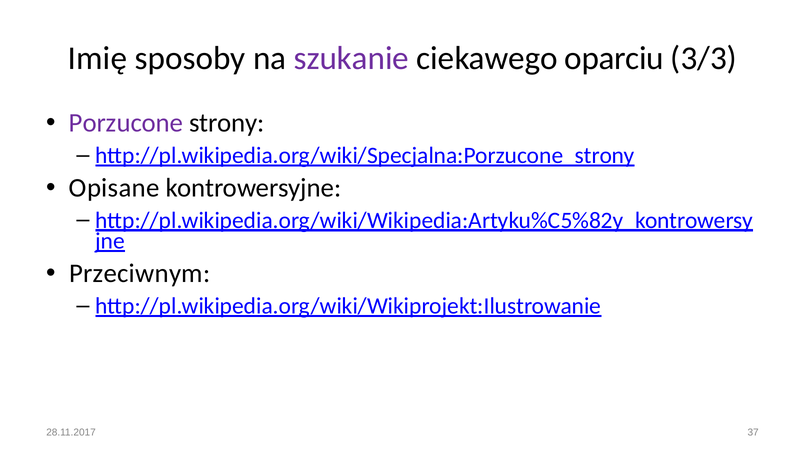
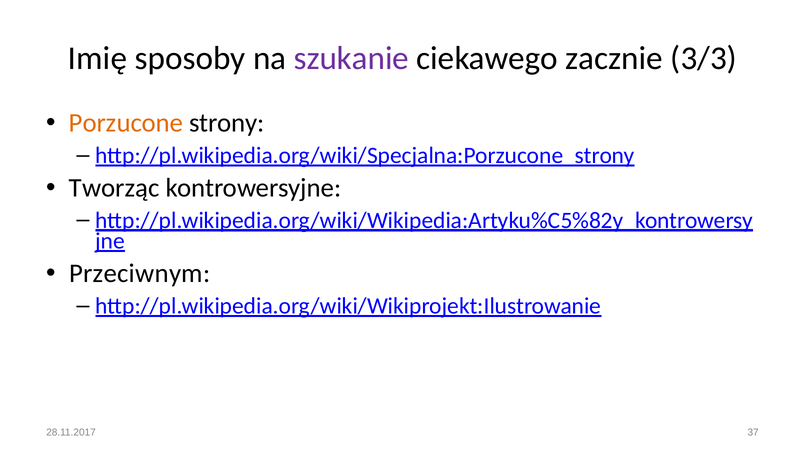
oparciu: oparciu -> zacznie (614, 58)
Porzucone colour: purple -> orange (126, 123)
Opisane: Opisane -> Tworząc (114, 188)
